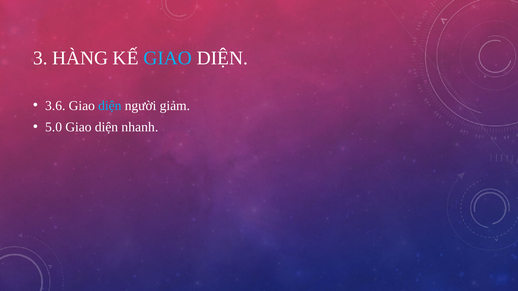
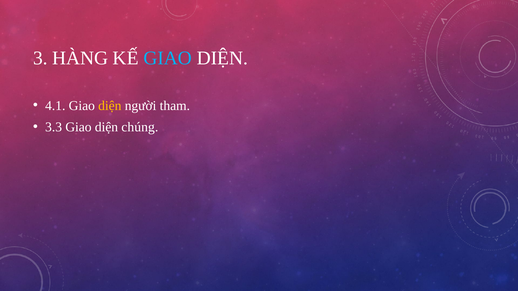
3.6: 3.6 -> 4.1 (55, 106)
diện colour: light blue -> yellow (110, 106)
giảm: giảm -> tham (175, 106)
5.0: 5.0 -> 3.3 (54, 127)
nhanh: nhanh -> chúng (140, 127)
